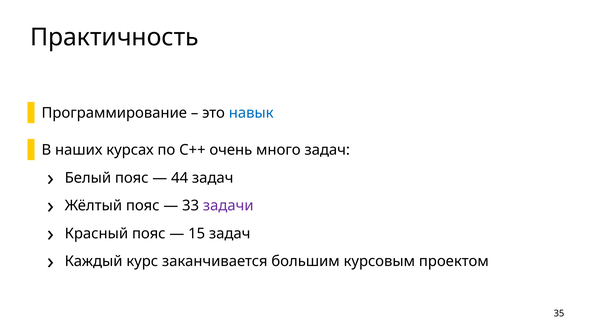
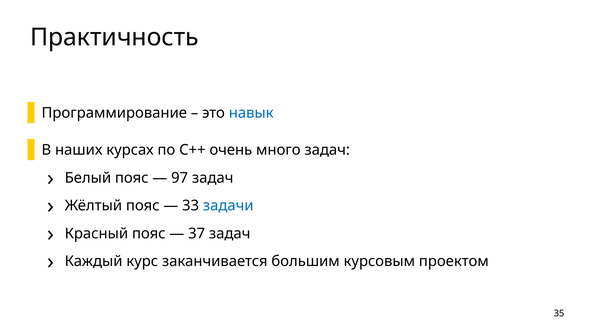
44: 44 -> 97 (180, 178)
задачи colour: purple -> blue (228, 206)
15: 15 -> 37 (197, 234)
